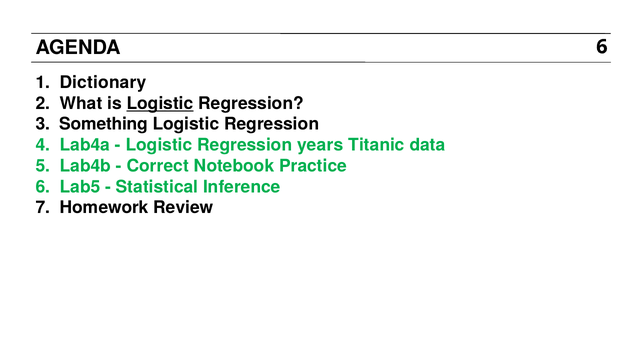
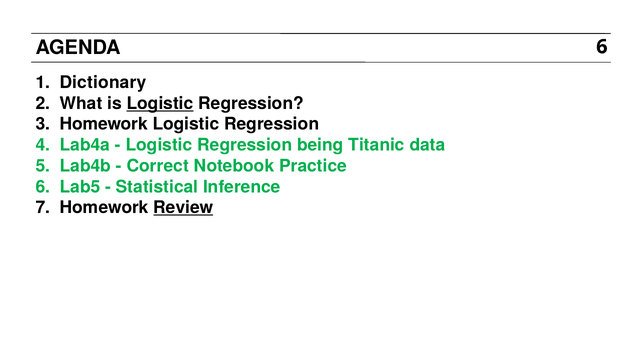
Something: Something -> Homework (104, 124)
years: years -> being (320, 145)
Review underline: none -> present (183, 208)
